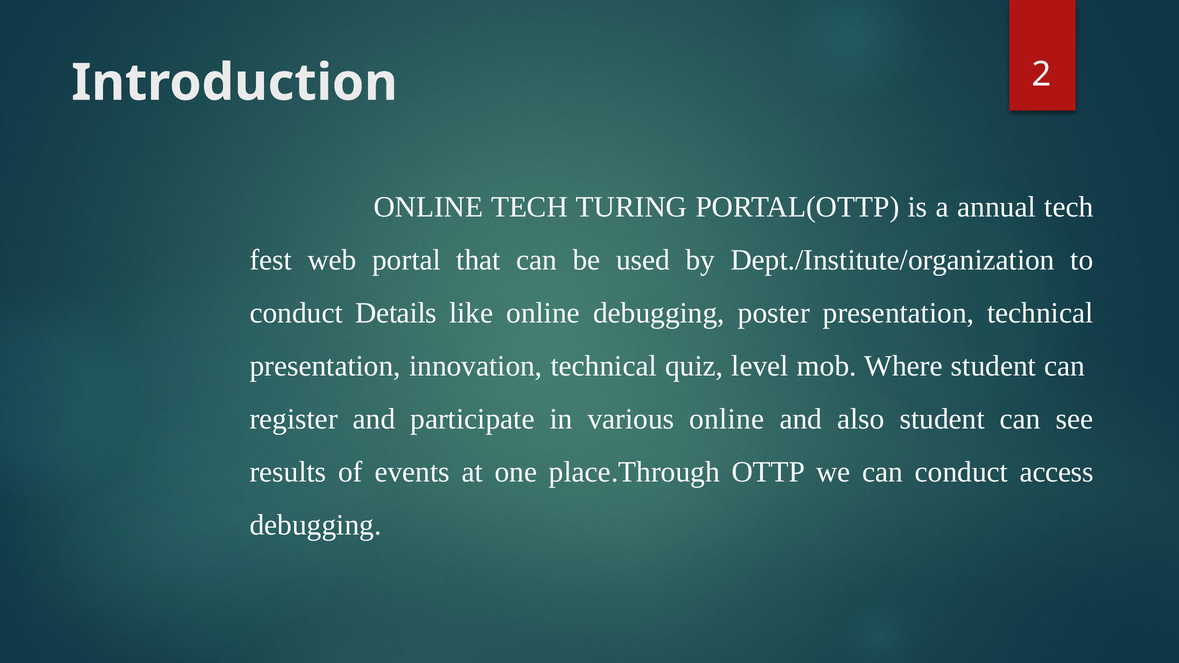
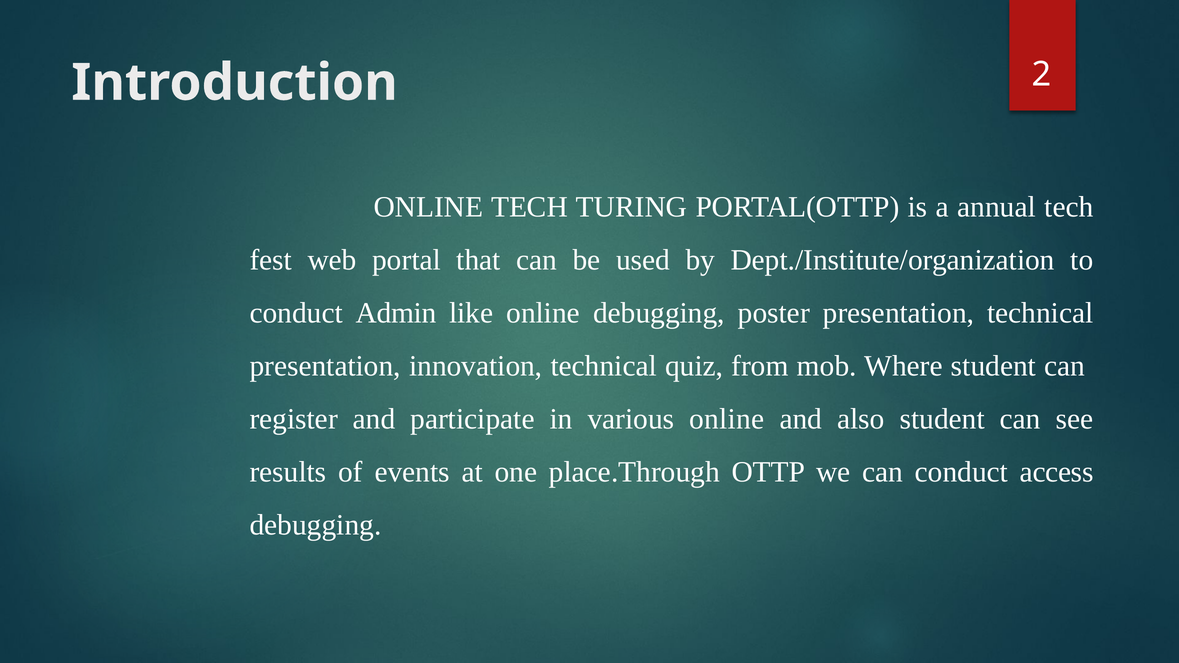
Details: Details -> Admin (396, 313)
level: level -> from (760, 366)
